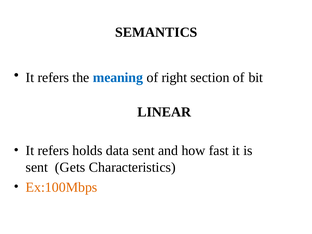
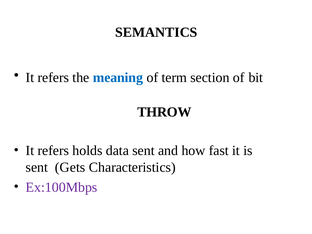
right: right -> term (174, 78)
LINEAR: LINEAR -> THROW (164, 112)
Ex:100Mbps colour: orange -> purple (62, 187)
